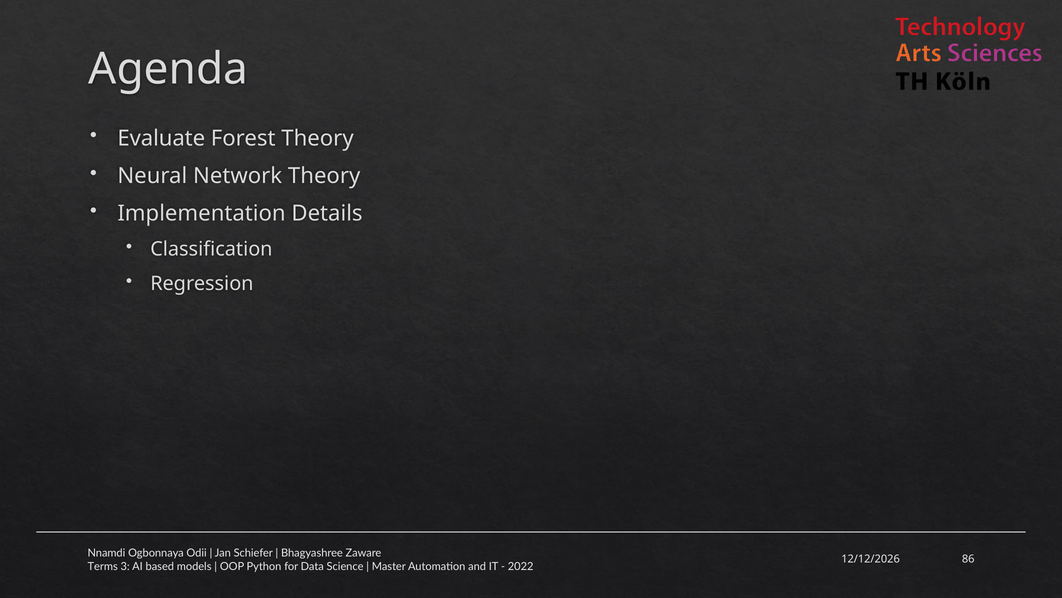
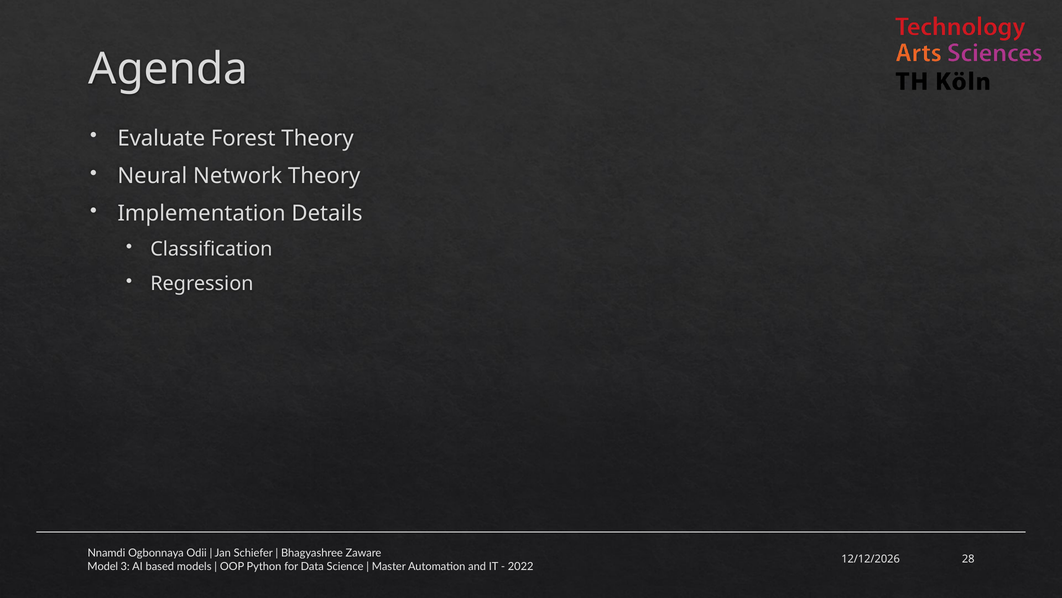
86: 86 -> 28 (968, 558)
Terms: Terms -> Model (103, 566)
